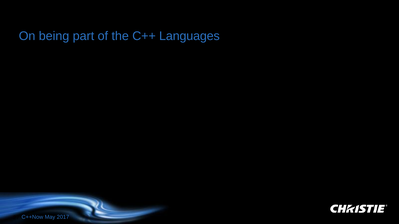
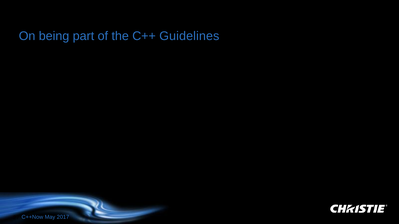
Languages: Languages -> Guidelines (189, 36)
